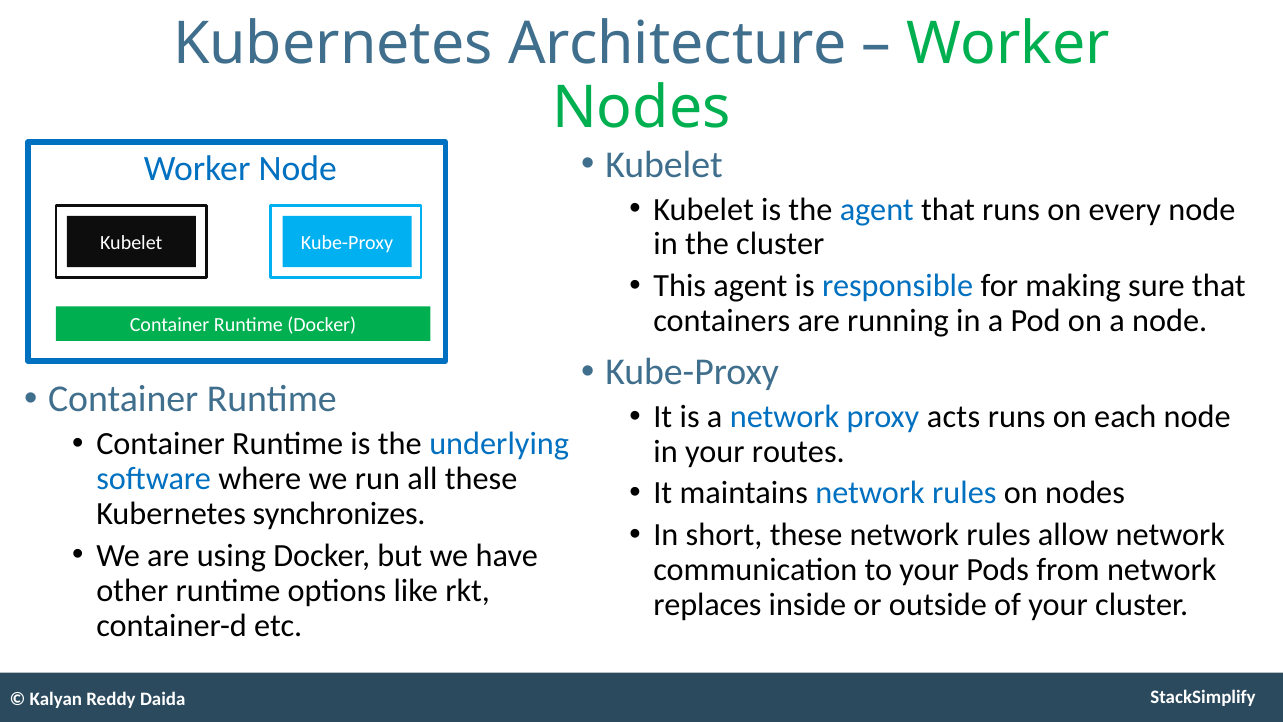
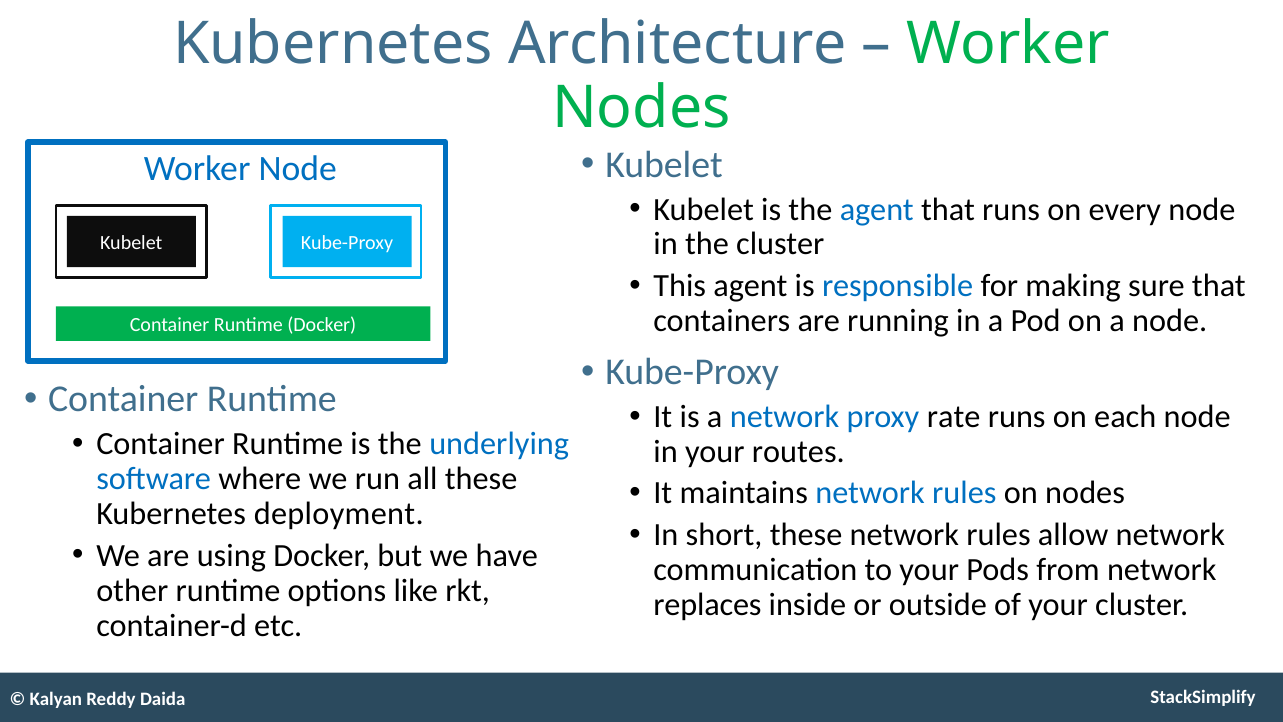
acts: acts -> rate (954, 416)
synchronizes: synchronizes -> deployment (339, 514)
